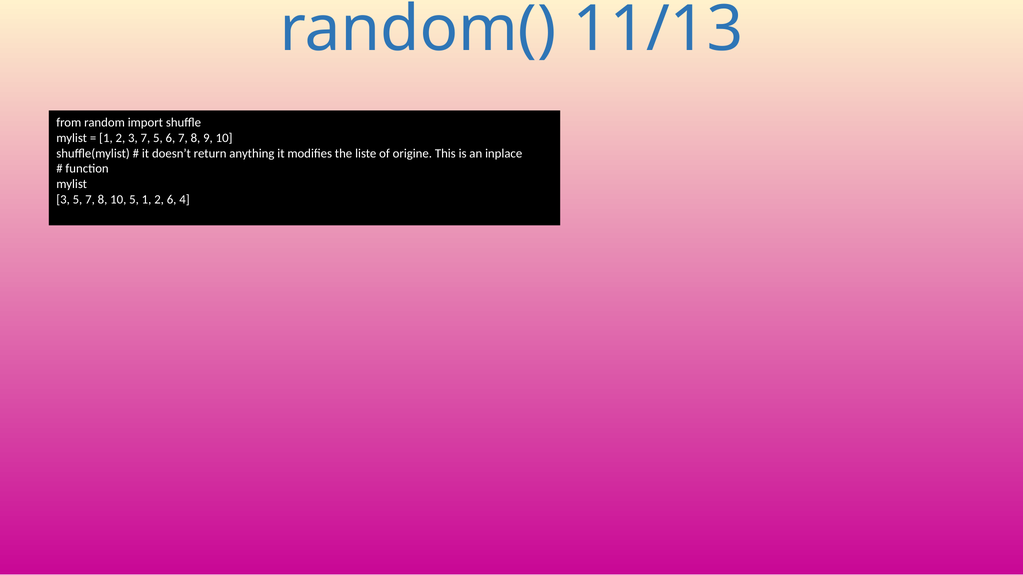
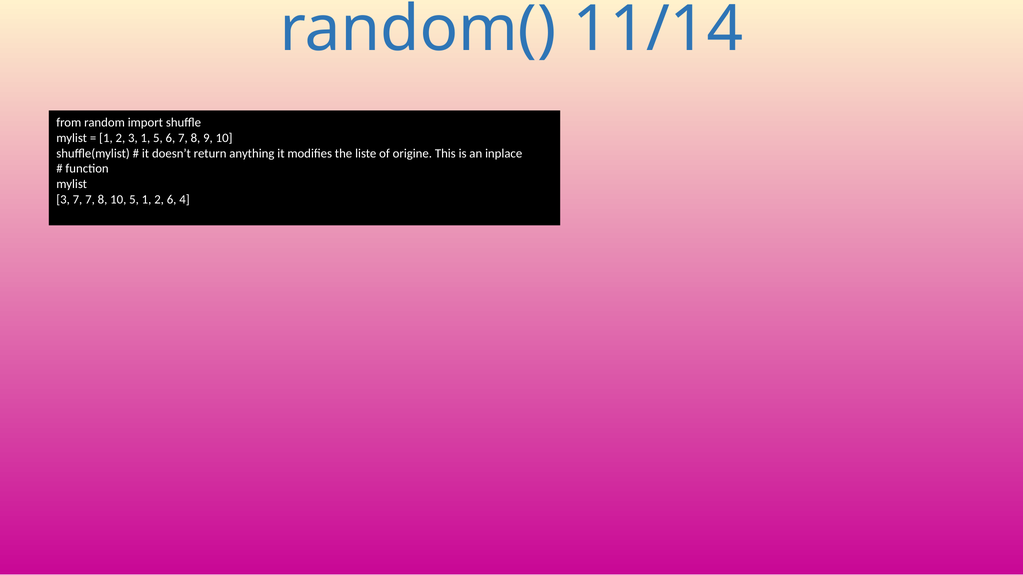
11/13: 11/13 -> 11/14 (658, 29)
3 7: 7 -> 1 (145, 138)
3 5: 5 -> 7 (77, 200)
